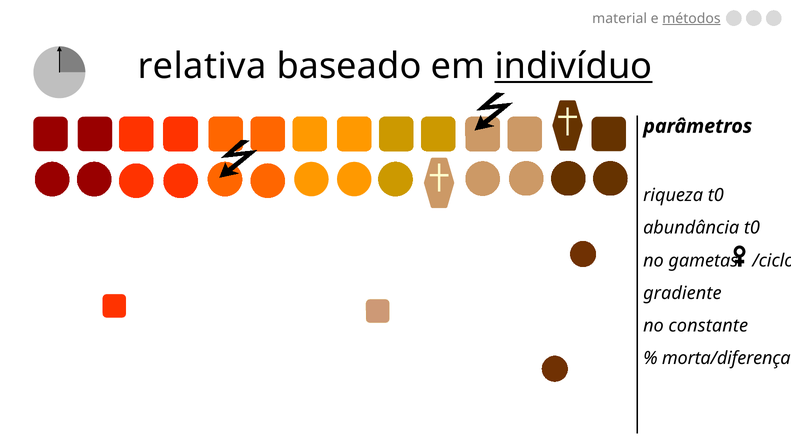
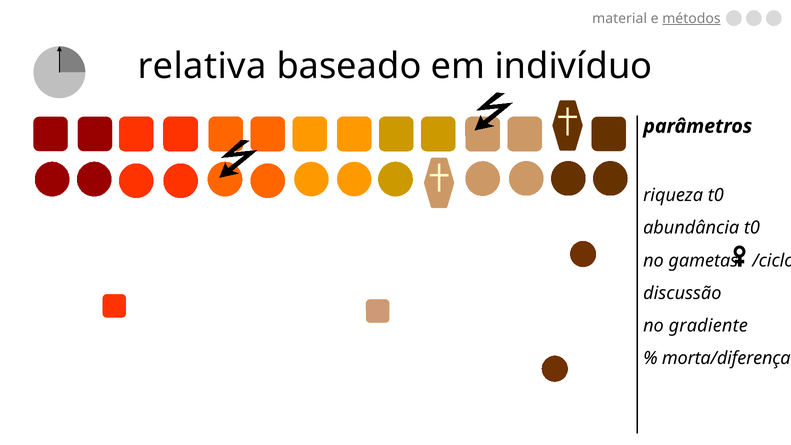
indivíduo underline: present -> none (573, 66)
gradiente: gradiente -> discussão (682, 293)
constante: constante -> gradiente (708, 326)
